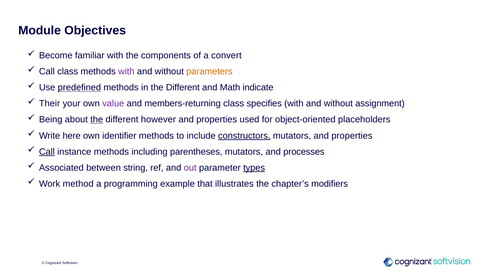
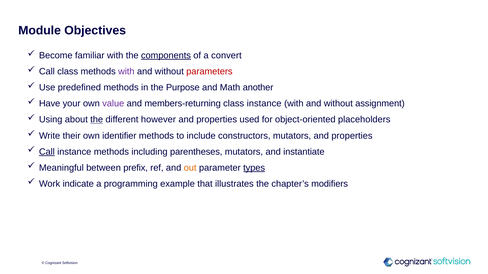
components underline: none -> present (166, 56)
parameters colour: orange -> red (209, 72)
predefined underline: present -> none (79, 88)
in the Different: Different -> Purpose (183, 88)
indicate: indicate -> another (258, 88)
Their: Their -> Have (50, 104)
class specifies: specifies -> instance (264, 104)
Being: Being -> Using (51, 120)
here: here -> their (72, 136)
constructors underline: present -> none (244, 136)
processes: processes -> instantiate (304, 152)
Associated: Associated -> Meaningful (61, 168)
string: string -> prefix (136, 168)
out colour: purple -> orange (190, 168)
method: method -> indicate (78, 184)
